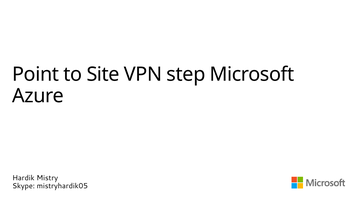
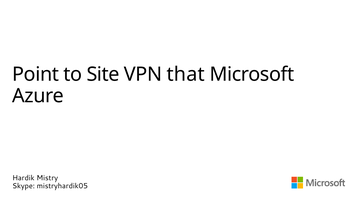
step: step -> that (186, 74)
